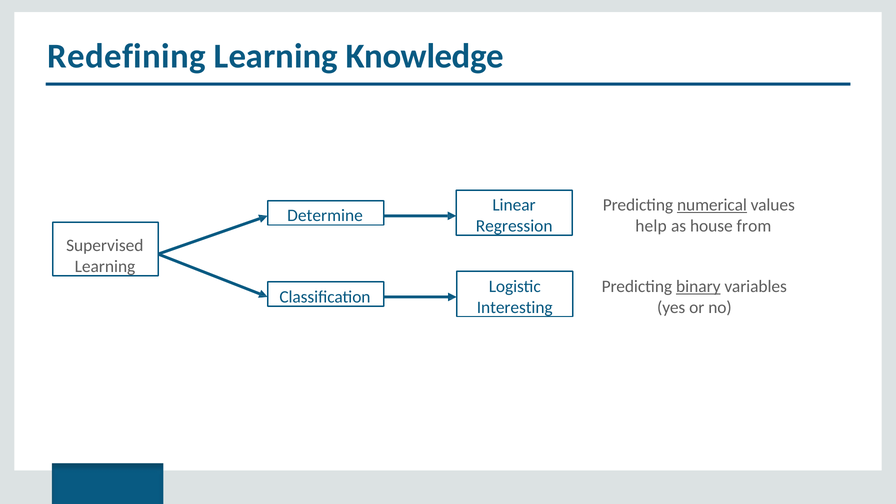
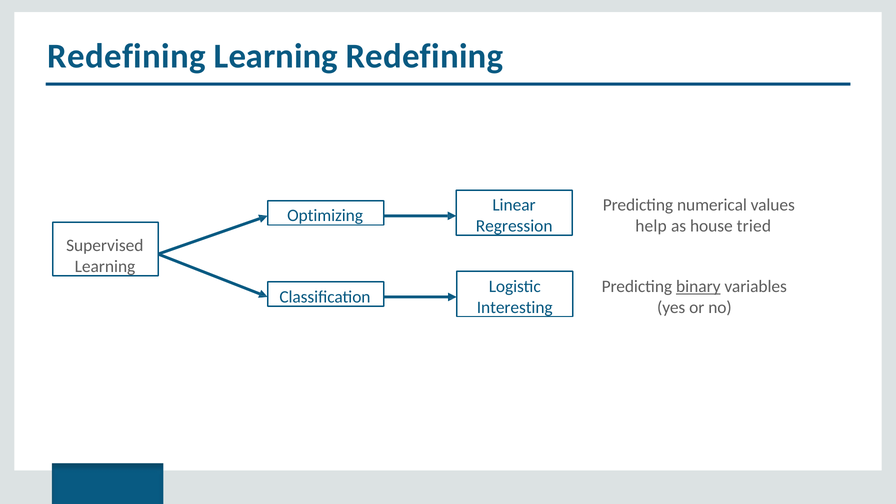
Learning Knowledge: Knowledge -> Redefining (424, 56)
numerical underline: present -> none (712, 205)
Determine: Determine -> Optimizing (325, 216)
from: from -> tried (754, 226)
